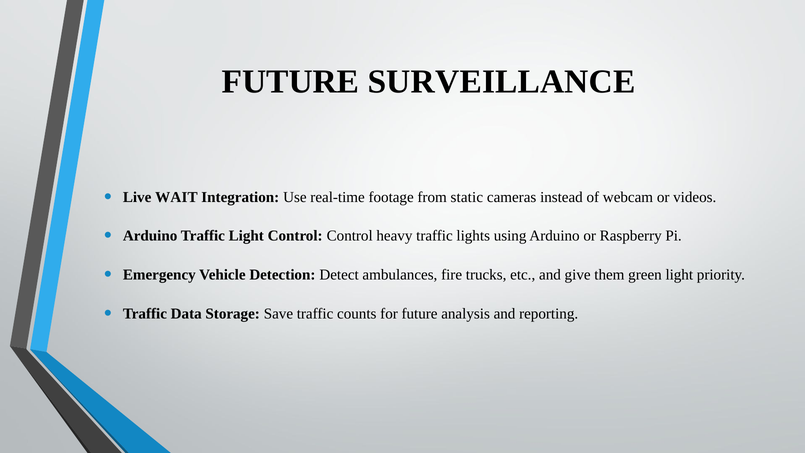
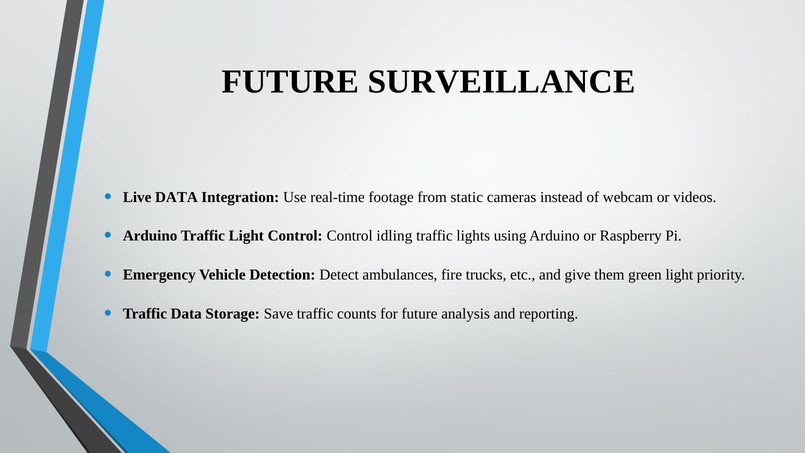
Live WAIT: WAIT -> DATA (176, 197)
heavy: heavy -> idling (394, 236)
